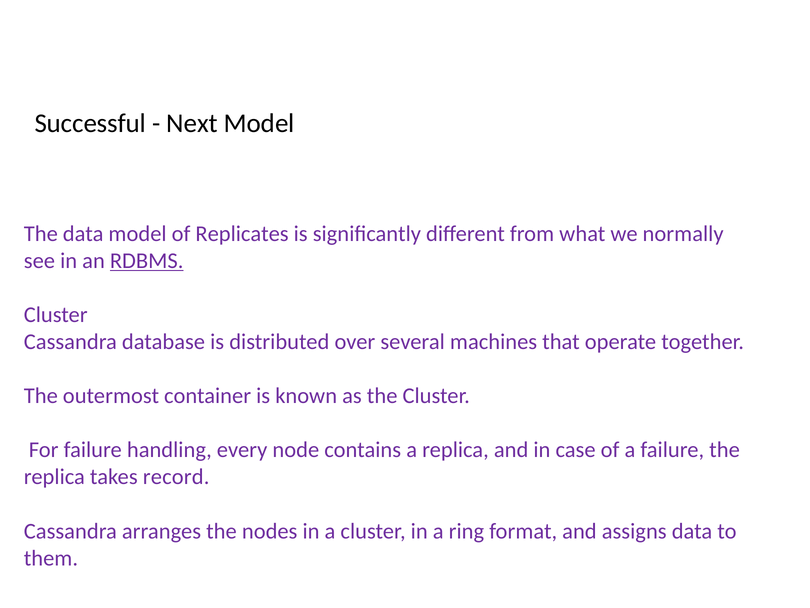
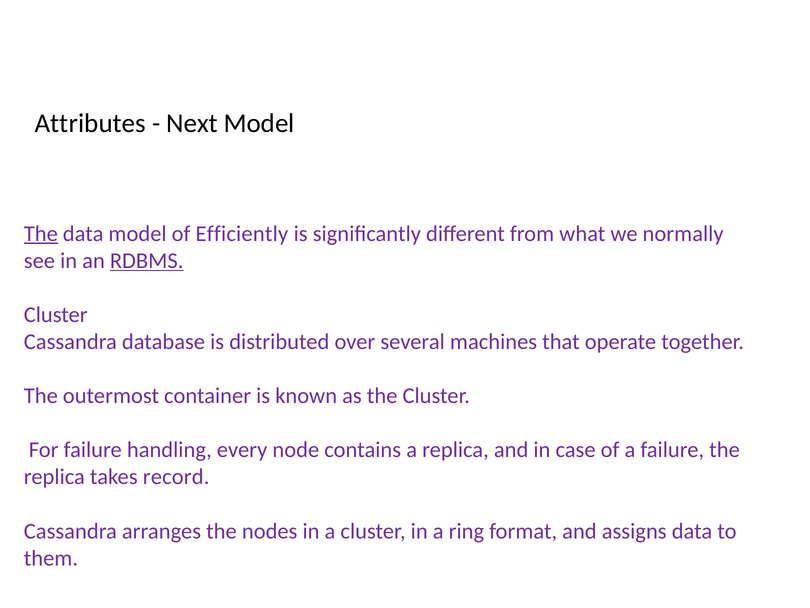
Successful: Successful -> Attributes (90, 123)
The underline: none -> present (41, 234)
Replicates: Replicates -> Efficiently (242, 234)
